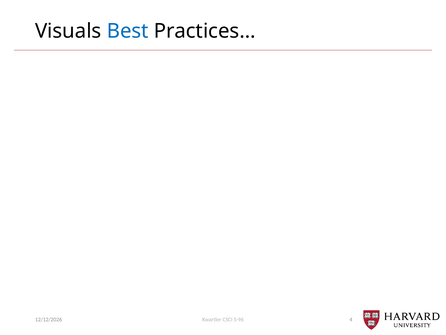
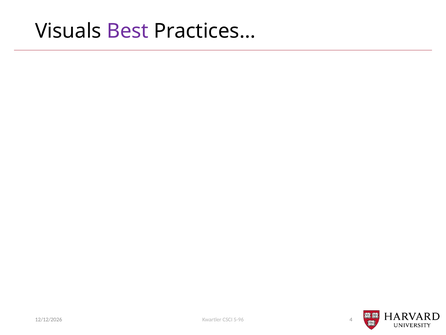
Best colour: blue -> purple (128, 31)
